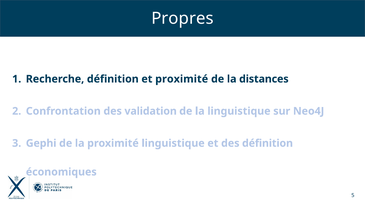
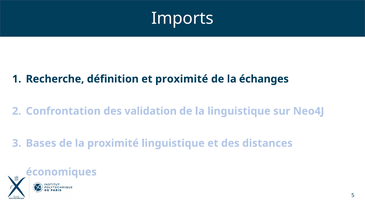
Propres: Propres -> Imports (182, 18)
distances: distances -> échanges (264, 79)
Gephi: Gephi -> Bases (41, 143)
des définition: définition -> distances (267, 143)
